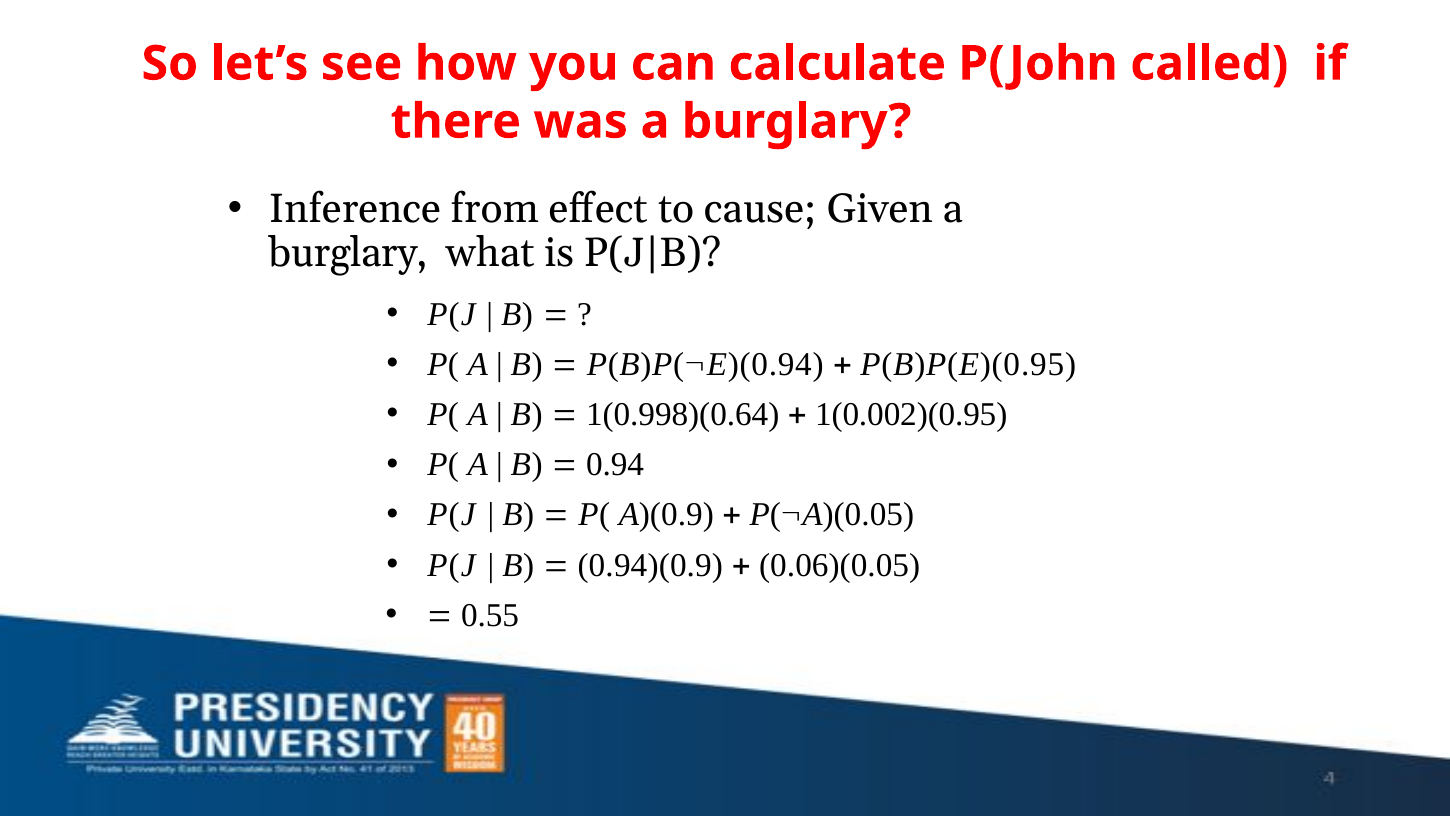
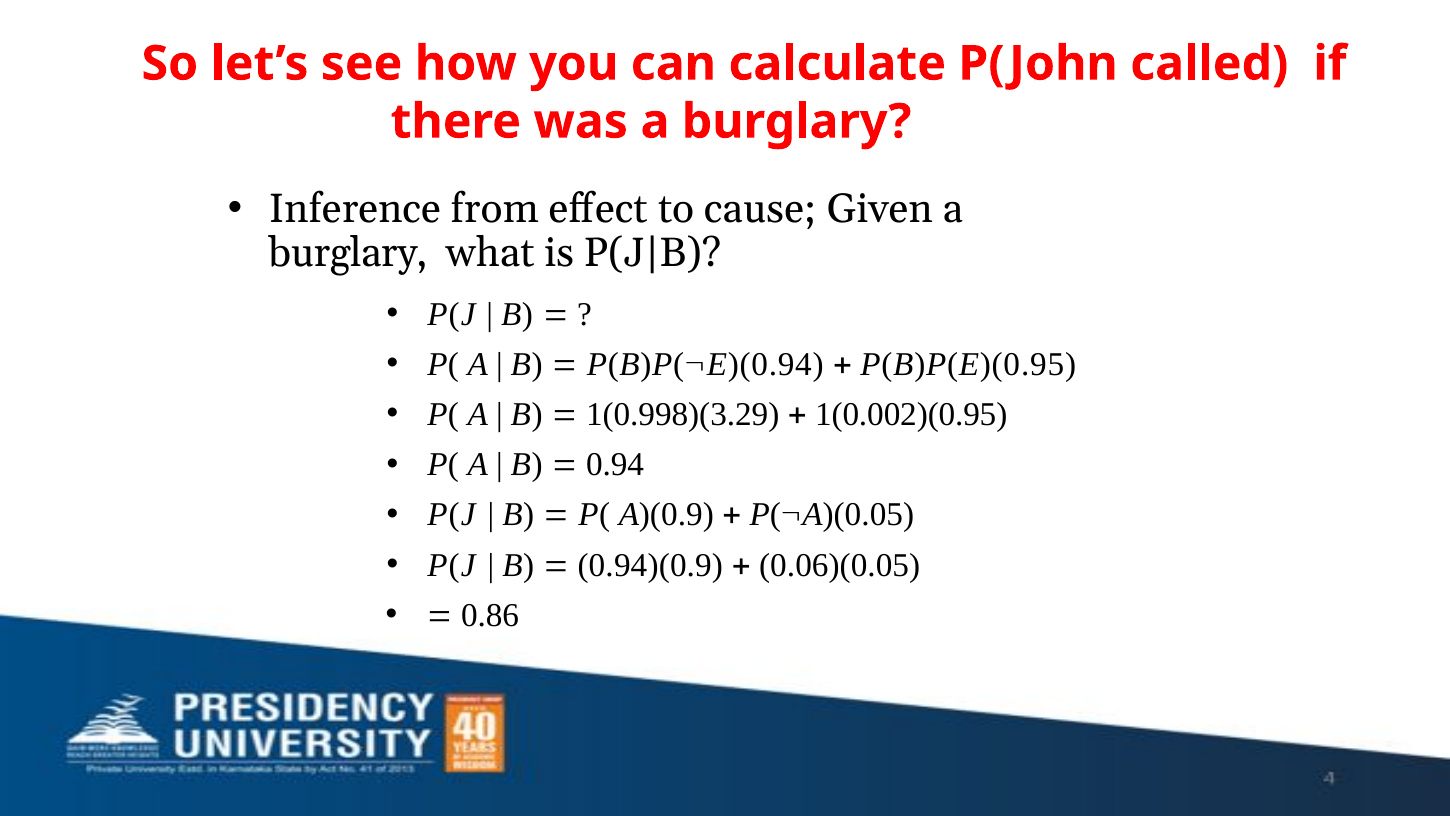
1(0.998)(0.64: 1(0.998)(0.64 -> 1(0.998)(3.29 (683, 415)
0.55: 0.55 -> 0.86 (490, 615)
